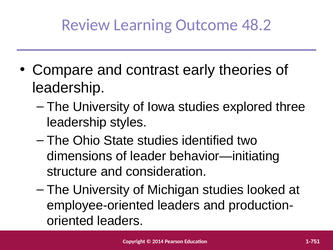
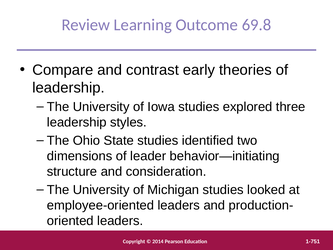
48.2: 48.2 -> 69.8 (257, 25)
